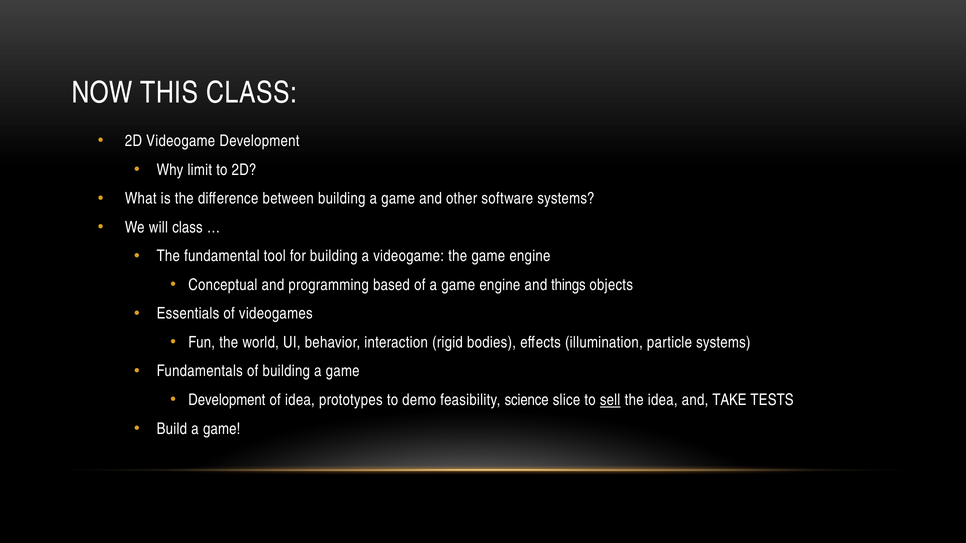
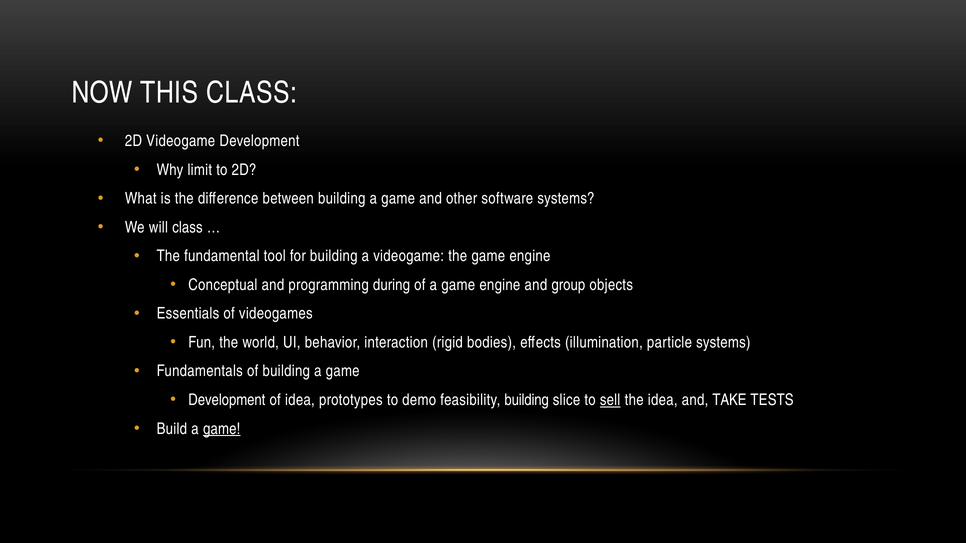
based: based -> during (391, 285)
things: things -> group (568, 285)
feasibility science: science -> building (527, 400)
game underline: none -> present (222, 429)
